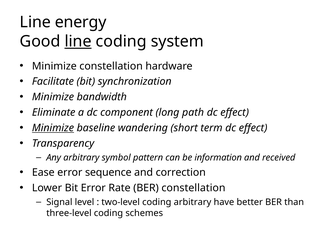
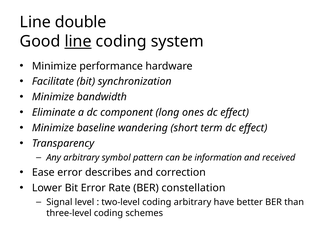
energy: energy -> double (81, 22)
Minimize constellation: constellation -> performance (111, 66)
path: path -> ones (193, 113)
Minimize underline: present -> none (53, 128)
sequence: sequence -> describes (108, 172)
